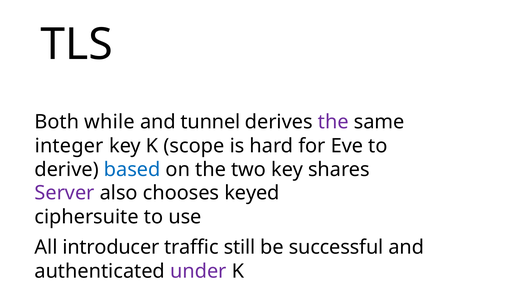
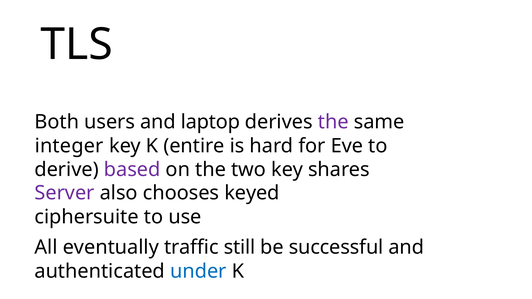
while: while -> users (110, 122)
tunnel: tunnel -> laptop (210, 122)
scope: scope -> entire (194, 146)
based colour: blue -> purple (132, 170)
introducer: introducer -> eventually (111, 248)
under colour: purple -> blue (198, 272)
